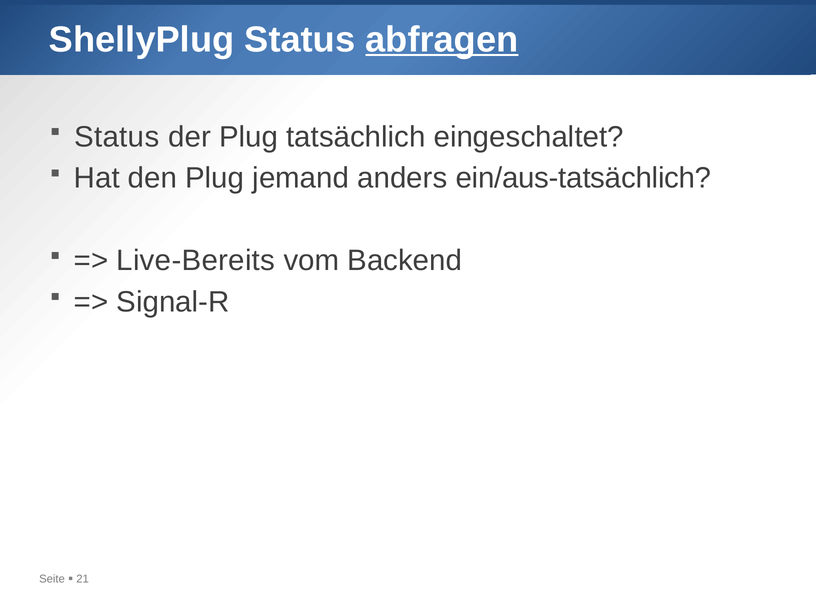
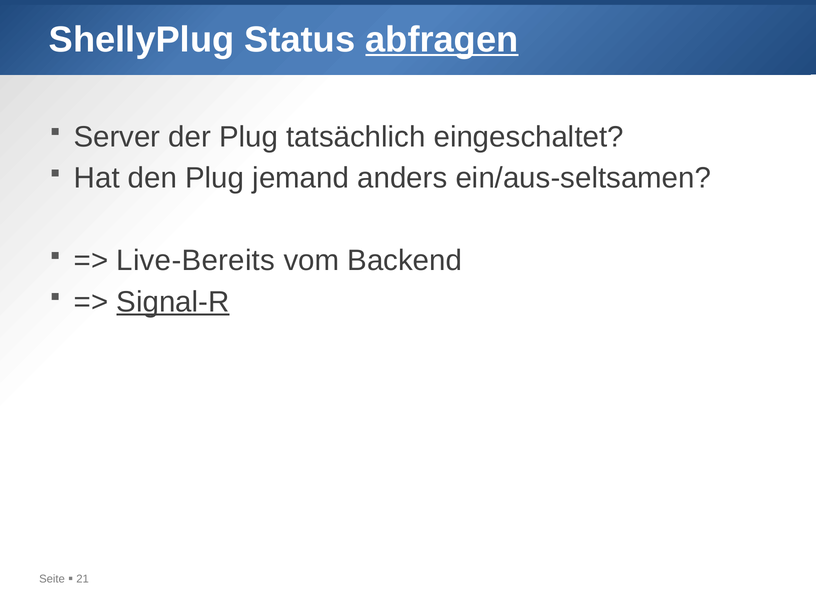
Status: Status -> Server (117, 137)
ein/aus-tatsächlich: ein/aus-tatsächlich -> ein/aus-seltsamen (583, 178)
Signal-R underline: none -> present (173, 302)
